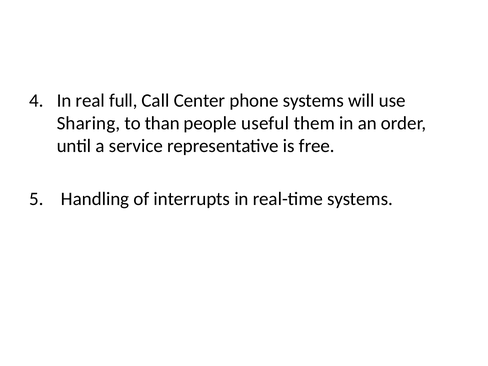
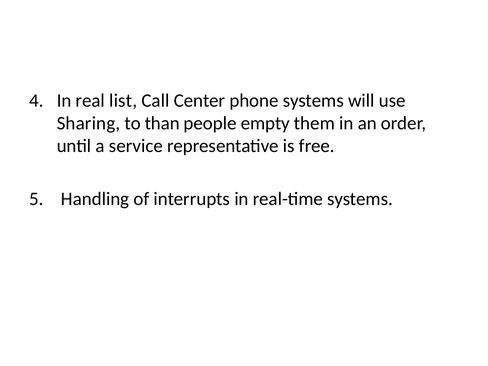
full: full -> list (123, 101)
useful: useful -> empty (265, 123)
